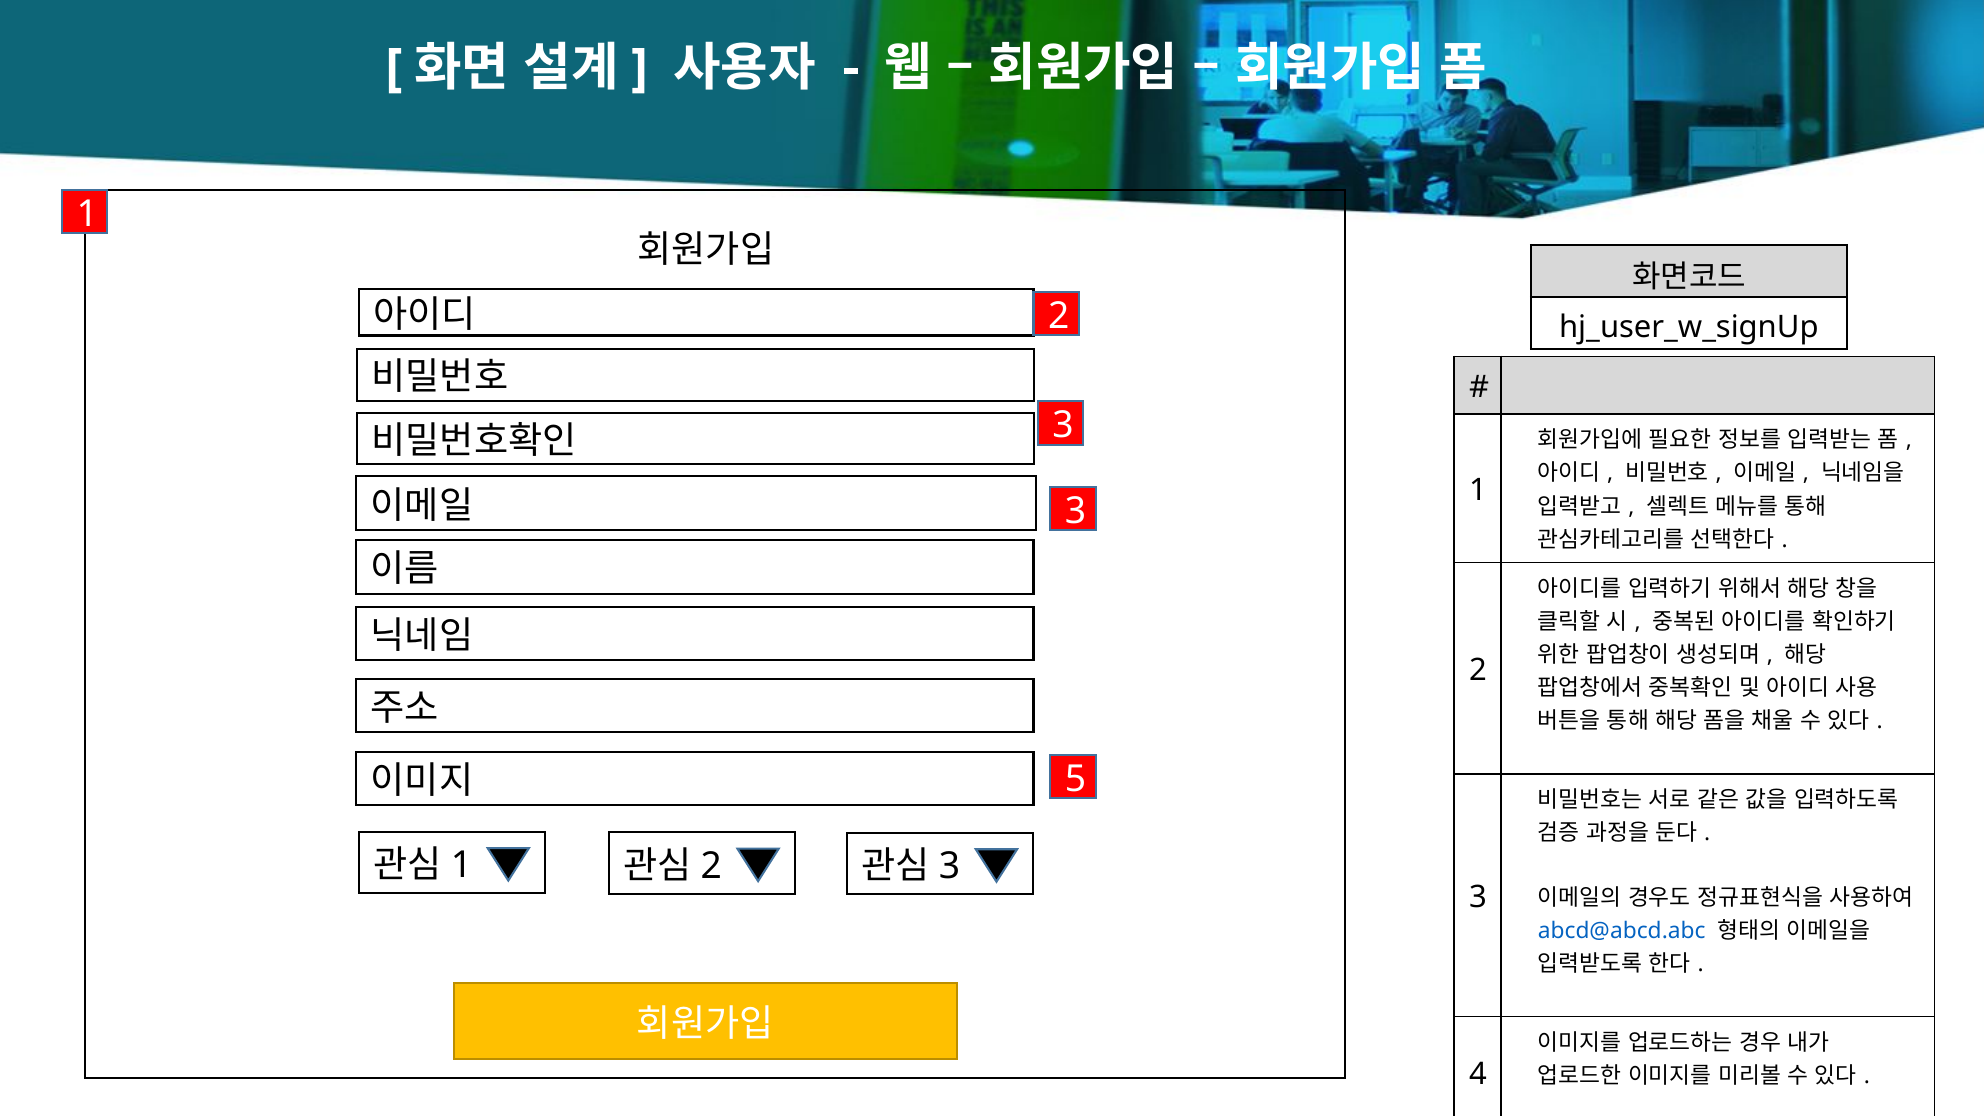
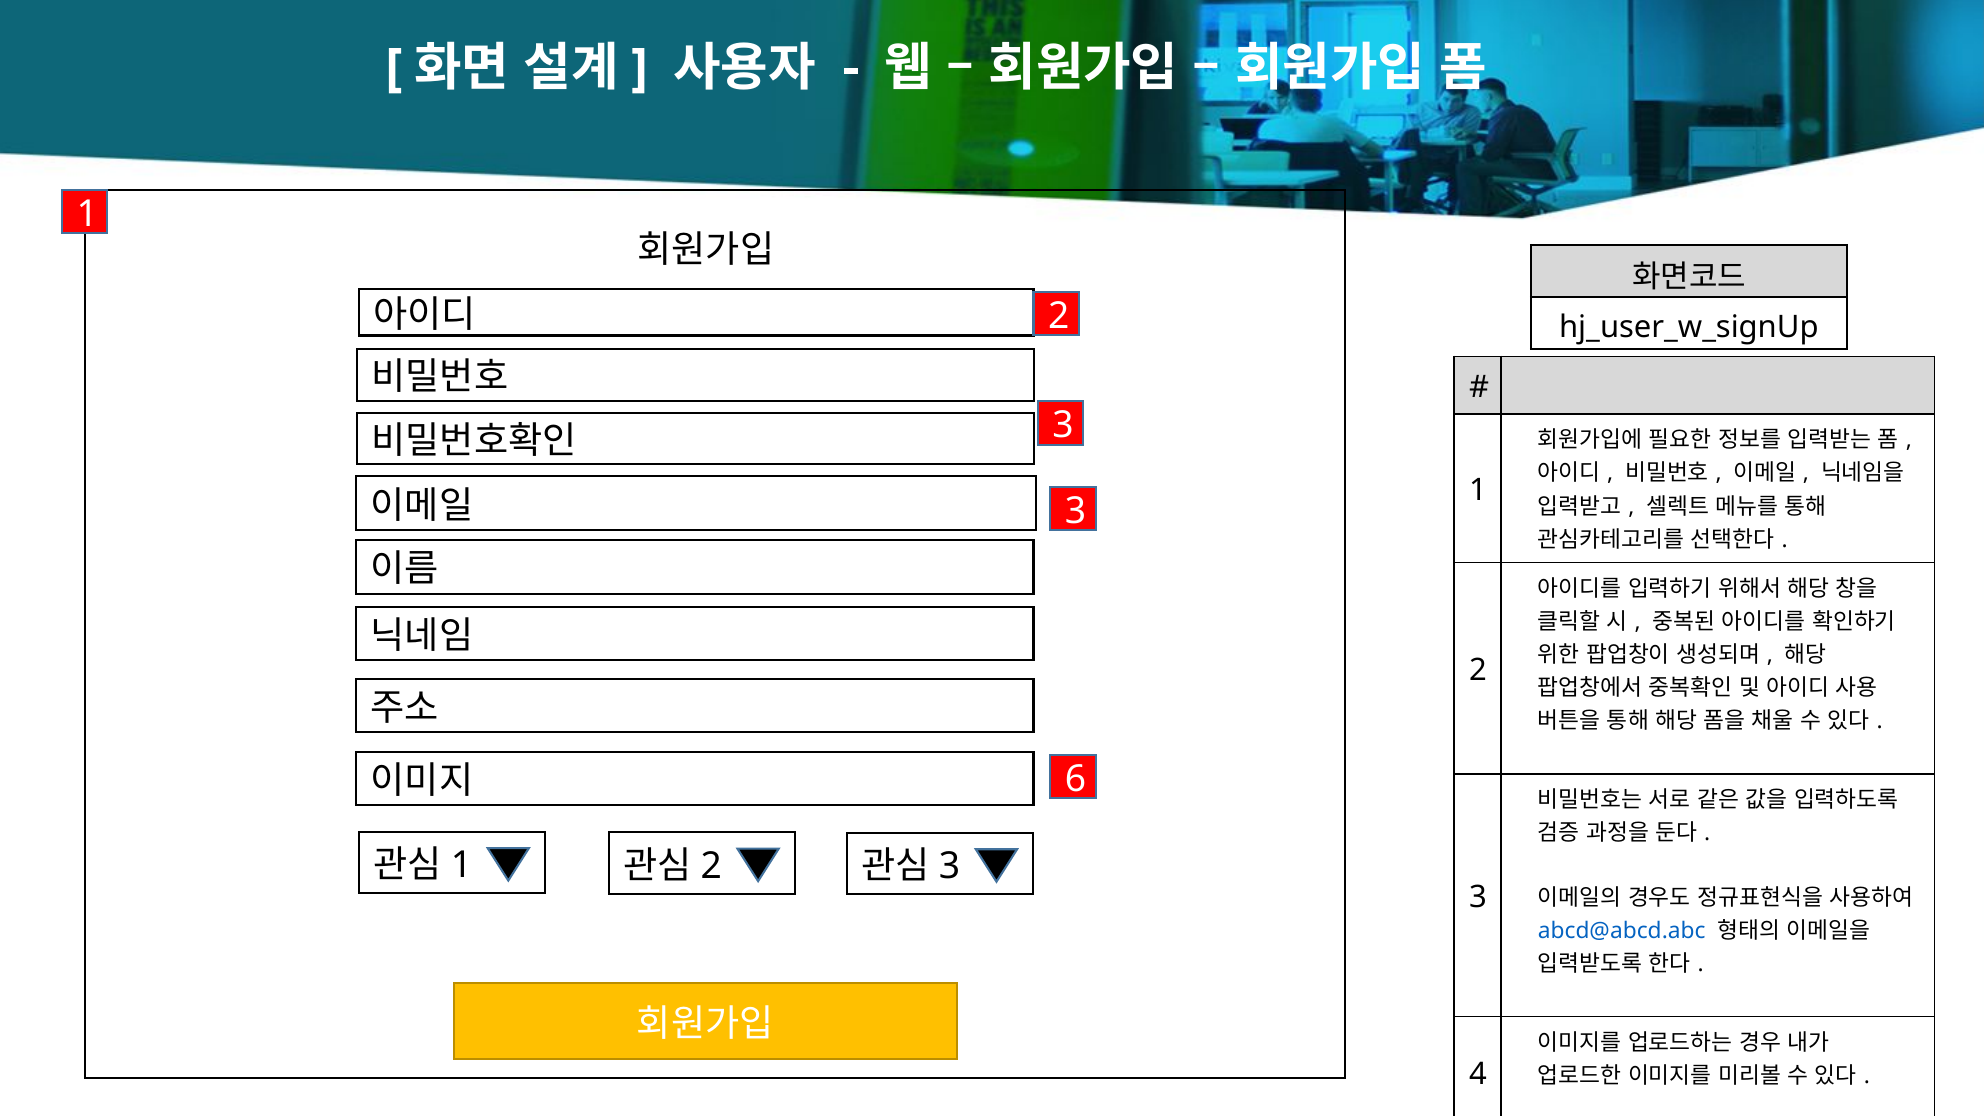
5: 5 -> 6 (1076, 779)
